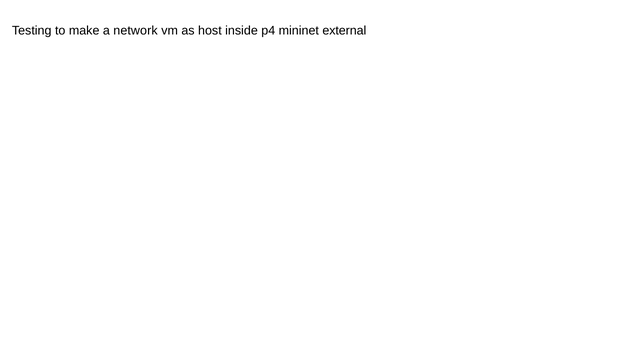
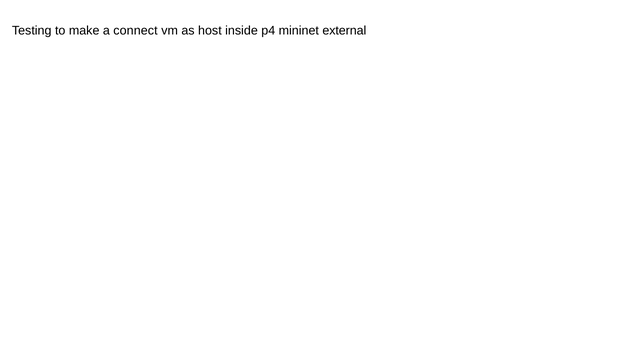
network: network -> connect (135, 30)
